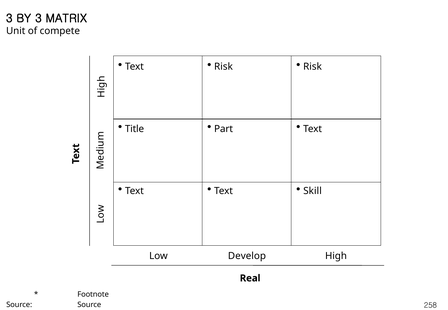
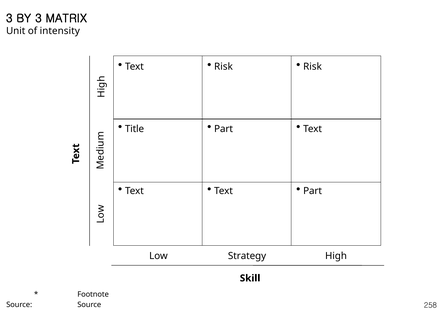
compete: compete -> intensity (60, 31)
Skill: Skill -> Part (313, 191)
Develop: Develop -> Strategy (247, 256)
Real: Real -> Skill (250, 278)
